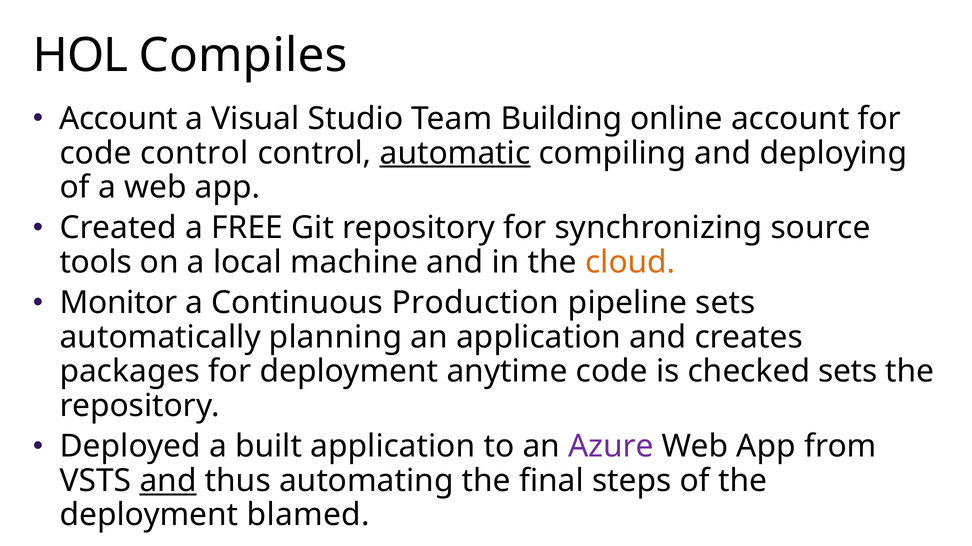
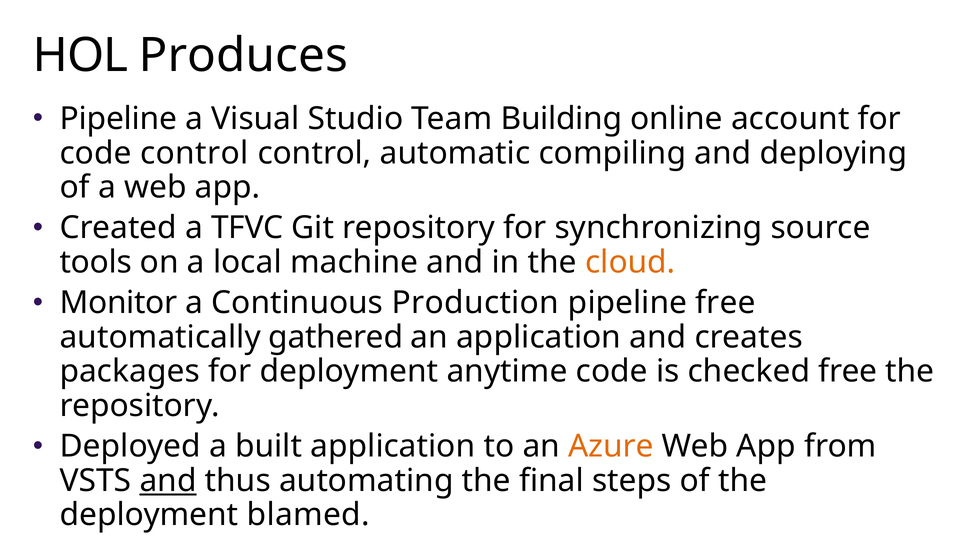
Compiles: Compiles -> Produces (243, 56)
Account: Account -> Pipeline (118, 119)
automatic underline: present -> none (455, 153)
FREE: FREE -> TFVC (247, 228)
pipeline sets: sets -> free (725, 303)
planning: planning -> gathered (336, 338)
checked sets: sets -> free (848, 372)
Azure colour: purple -> orange (611, 447)
